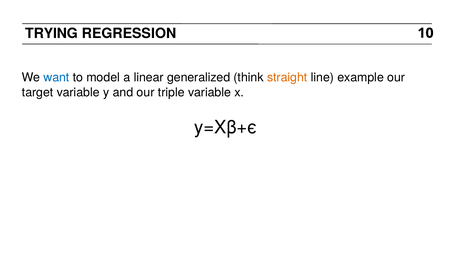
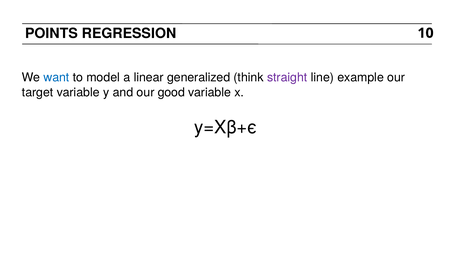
TRYING: TRYING -> POINTS (52, 34)
straight colour: orange -> purple (287, 78)
triple: triple -> good (171, 92)
